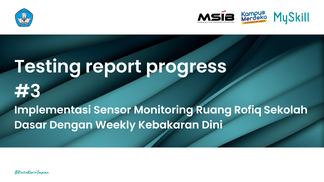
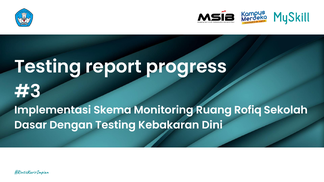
Sensor: Sensor -> Skema (112, 110)
Dengan Weekly: Weekly -> Testing (116, 125)
